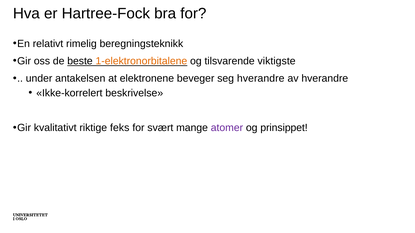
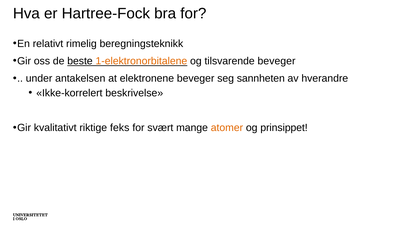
tilsvarende viktigste: viktigste -> beveger (277, 61)
seg hverandre: hverandre -> sannheten (261, 79)
atomer colour: purple -> orange (227, 128)
